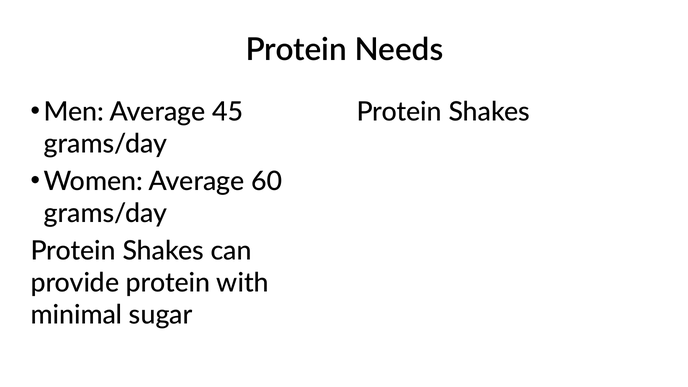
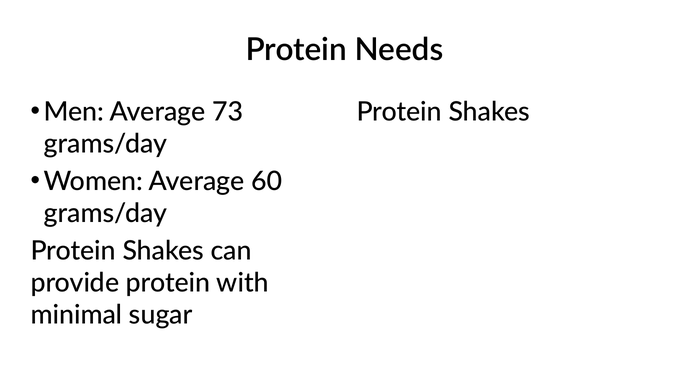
45: 45 -> 73 (228, 112)
